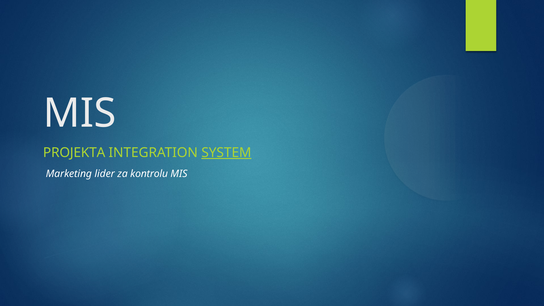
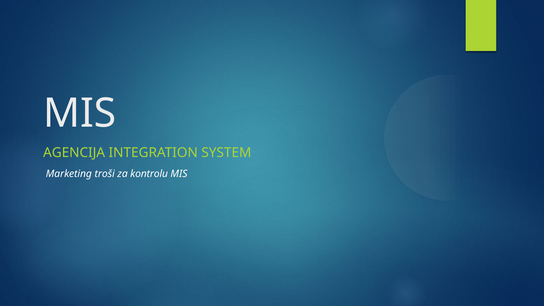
PROJEKTA: PROJEKTA -> AGENCIJA (74, 153)
SYSTEM underline: present -> none (226, 153)
lider: lider -> troši (105, 174)
